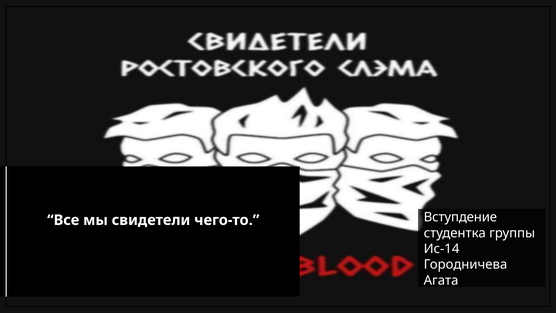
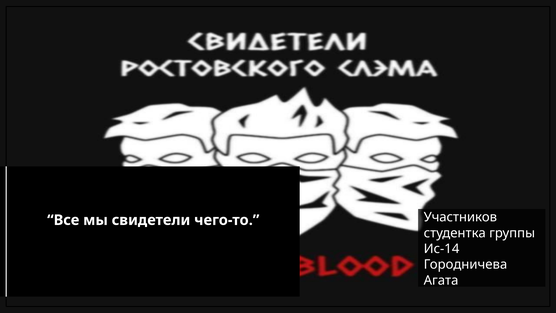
Вступдение: Вступдение -> Участников (460, 217)
